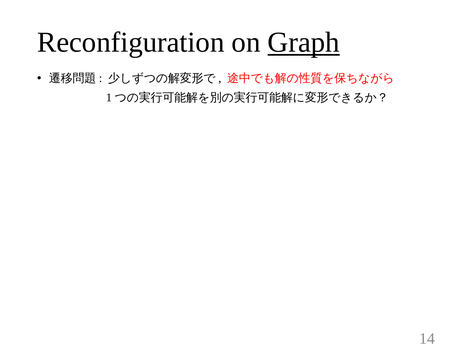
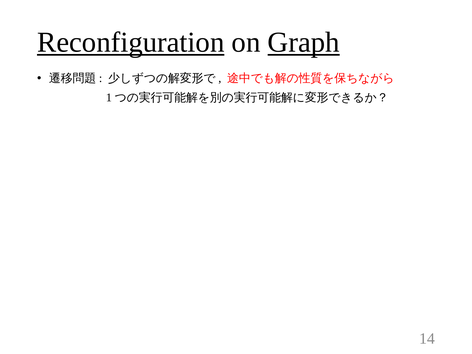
Reconfiguration underline: none -> present (131, 42)
